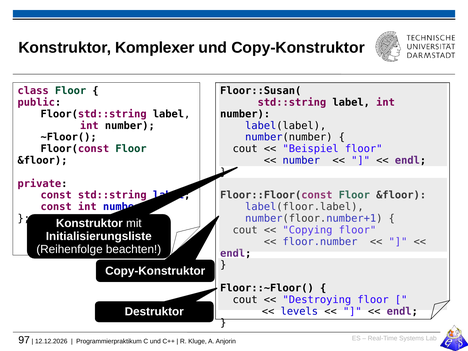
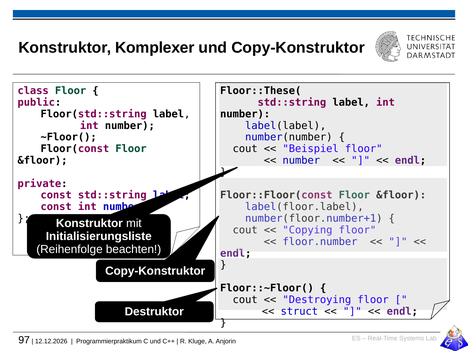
Floor::Susan(: Floor::Susan( -> Floor::These( (261, 91)
levels: levels -> struct (299, 311)
